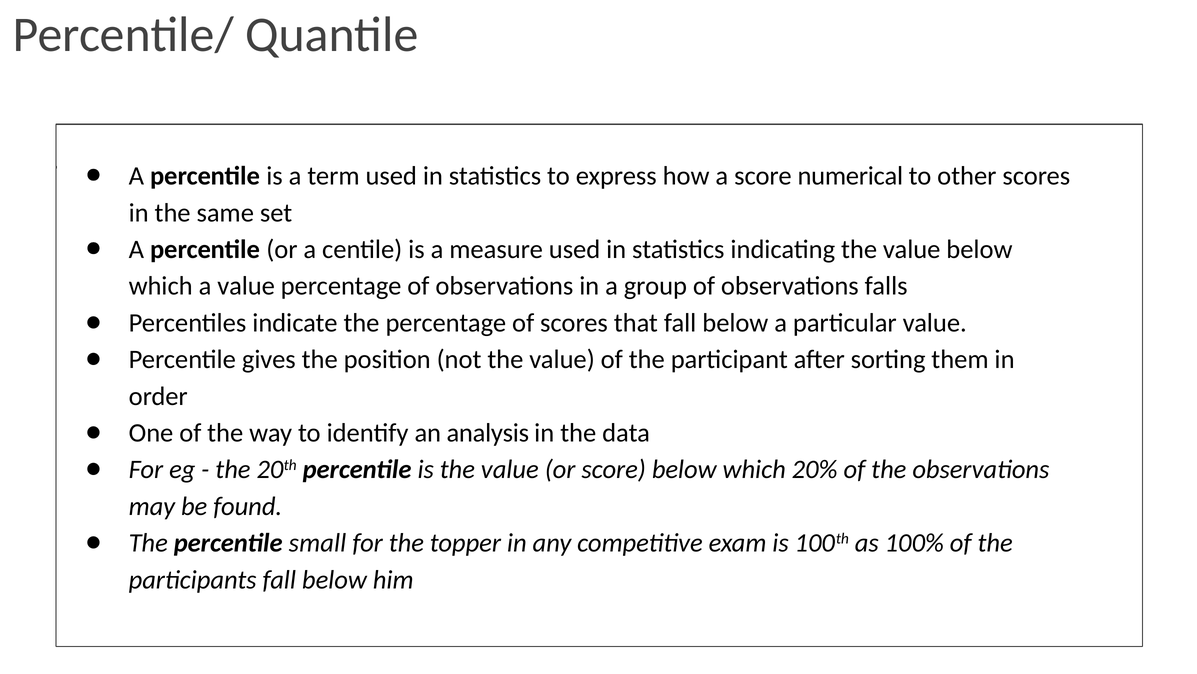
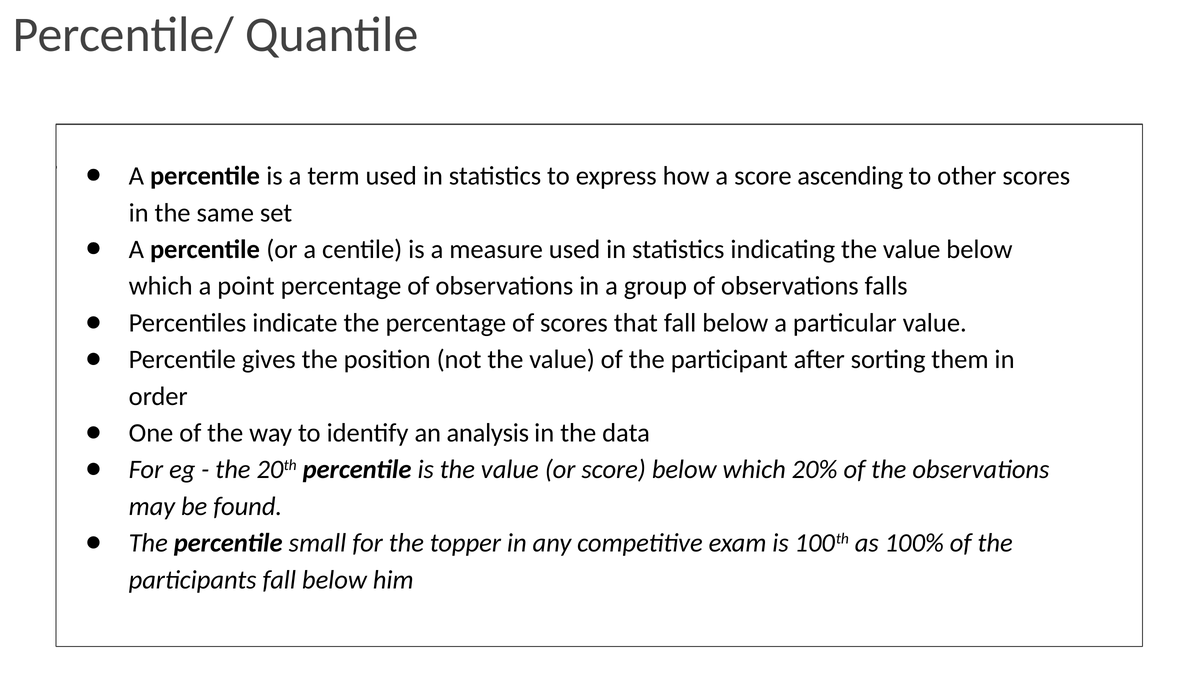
numerical: numerical -> ascending (850, 176)
a value: value -> point (246, 286)
